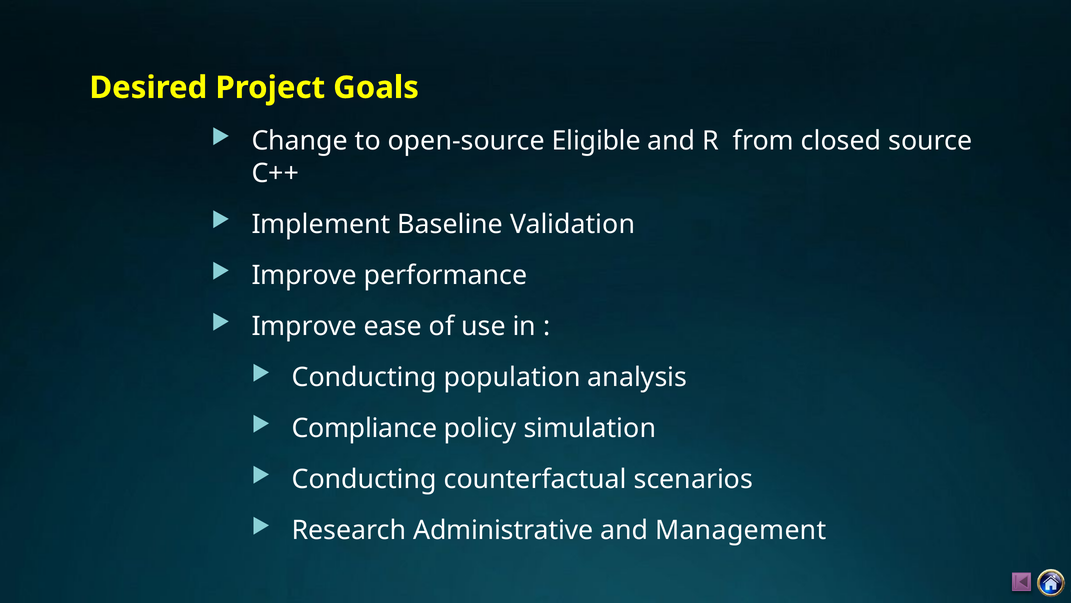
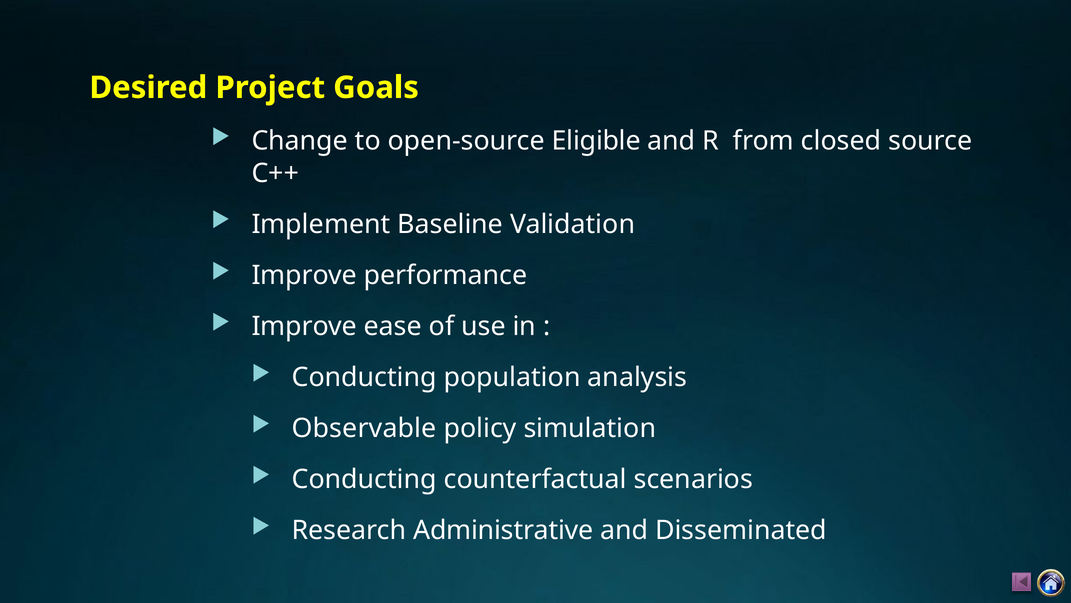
Compliance: Compliance -> Observable (364, 428)
Management: Management -> Disseminated (741, 530)
